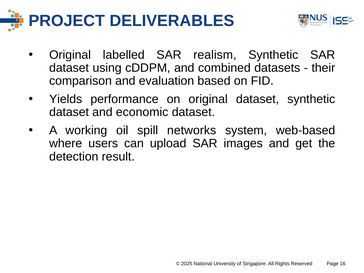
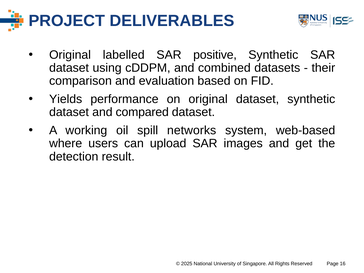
realism: realism -> positive (215, 55)
economic: economic -> compared (142, 112)
